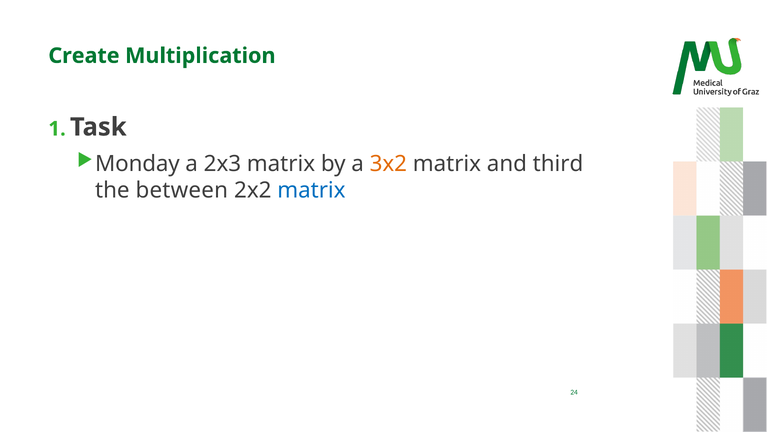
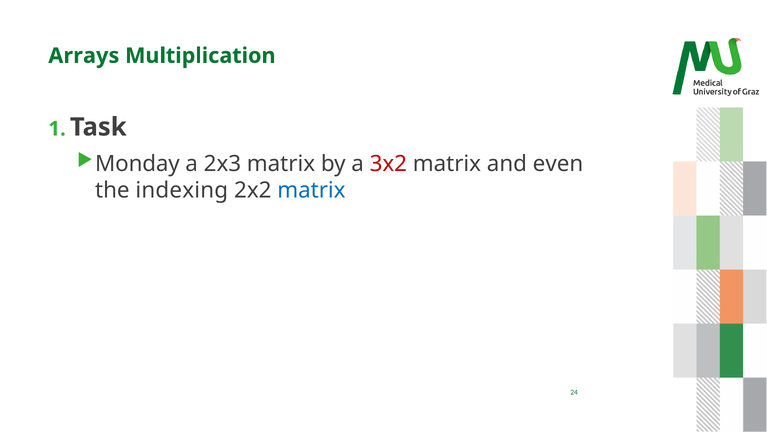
Create: Create -> Arrays (84, 56)
3x2 colour: orange -> red (388, 163)
third: third -> even (558, 163)
between: between -> indexing (182, 190)
